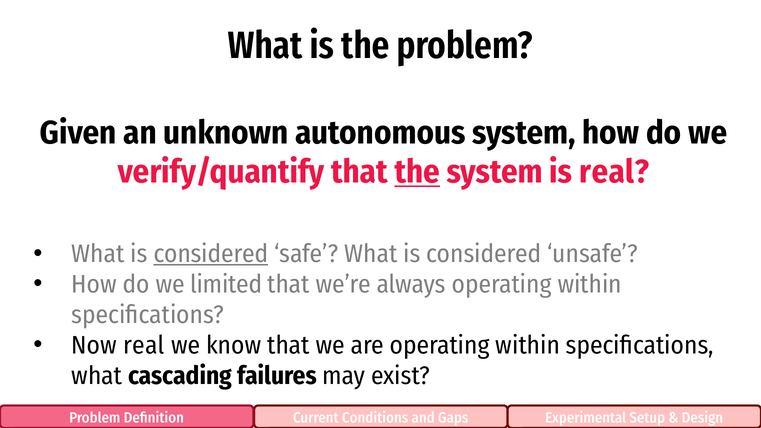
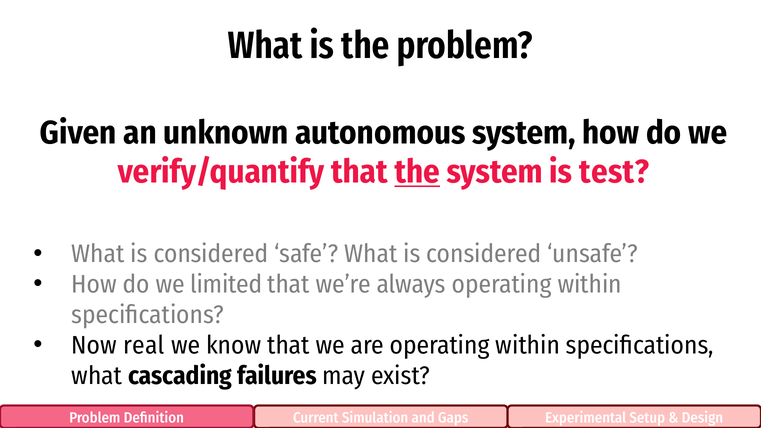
is real: real -> test (614, 172)
considered underline: present -> none (211, 254)
Conditions: Conditions -> Simulation (375, 418)
